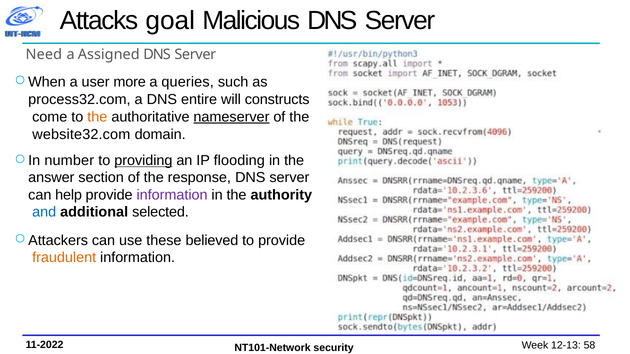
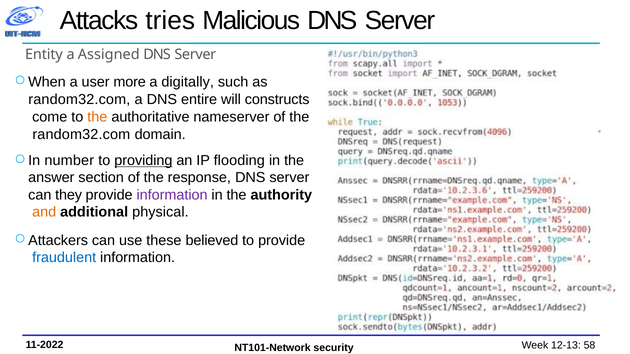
goal: goal -> tries (170, 20)
Need: Need -> Entity (44, 55)
queries: queries -> digitally (188, 82)
process32.com: process32.com -> random32.com (79, 99)
nameserver underline: present -> none (231, 117)
website32.com: website32.com -> random32.com (81, 134)
help: help -> they (69, 195)
and colour: blue -> orange (44, 212)
selected: selected -> physical (160, 212)
fraudulent colour: orange -> blue (64, 258)
